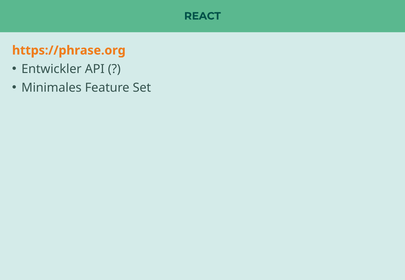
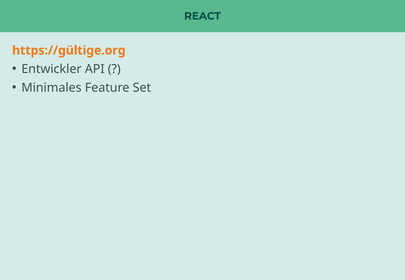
https://phrase.org: https://phrase.org -> https://gültige.org (69, 50)
